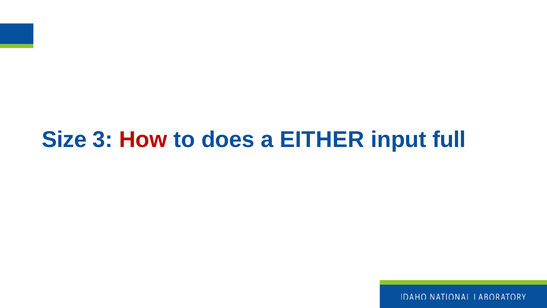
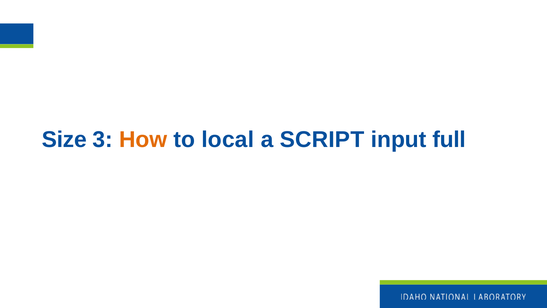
How colour: red -> orange (143, 140)
does: does -> local (228, 140)
EITHER: EITHER -> SCRIPT (322, 140)
